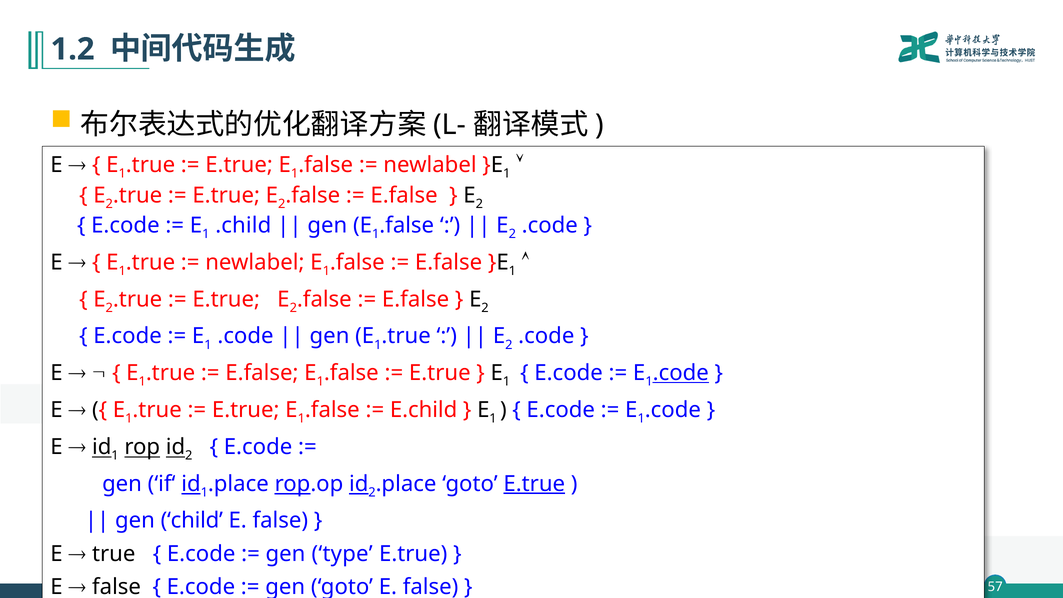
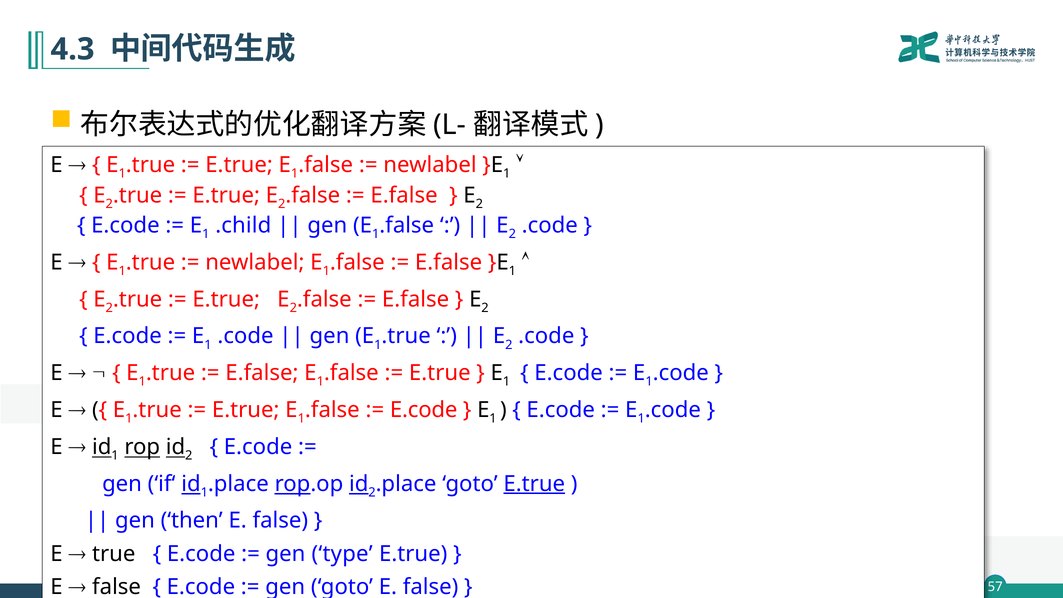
1.2: 1.2 -> 4.3 (73, 49)
.code underline: present -> none (681, 373)
E.child: E.child -> E.code (424, 410)
child: child -> then (192, 521)
